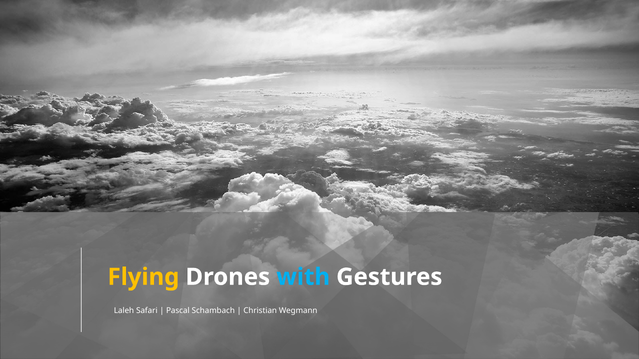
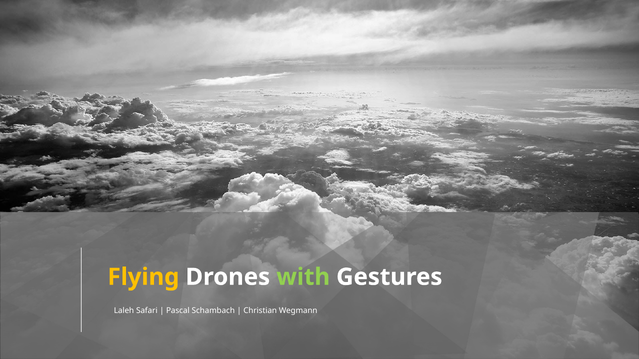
with colour: light blue -> light green (303, 277)
